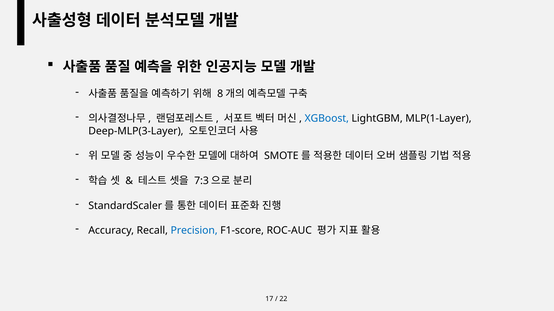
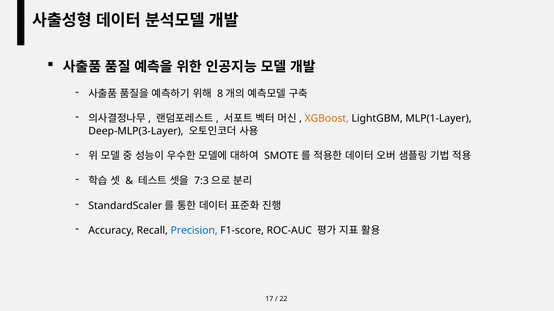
XGBoost colour: blue -> orange (327, 119)
